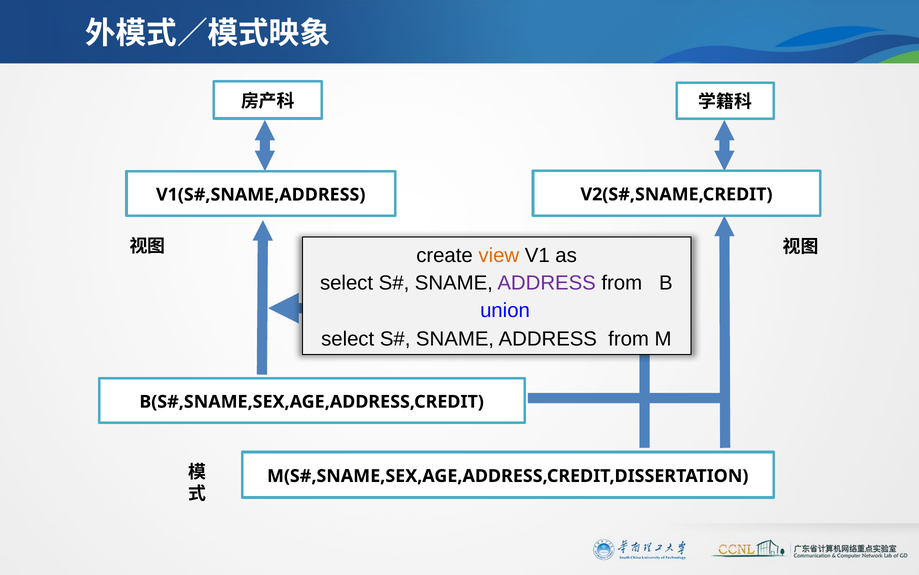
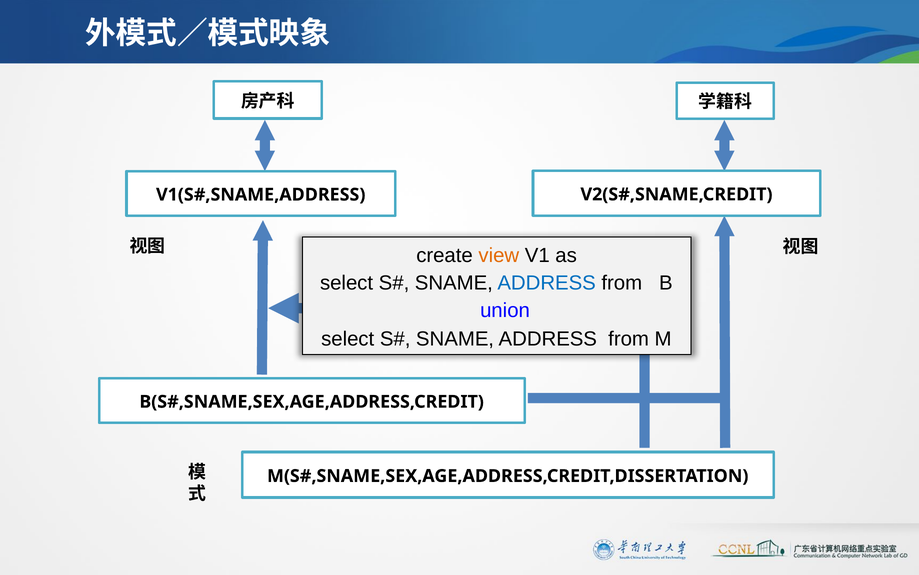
ADDRESS colour: purple -> blue (547, 283)
